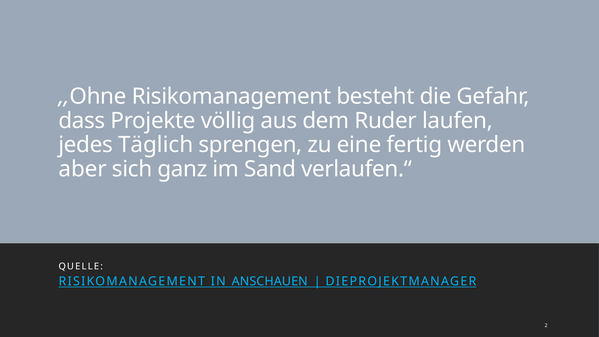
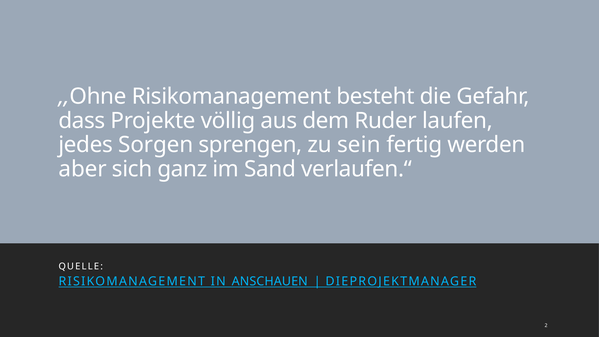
Täglich: Täglich -> Sorgen (156, 145)
eine: eine -> sein (359, 145)
